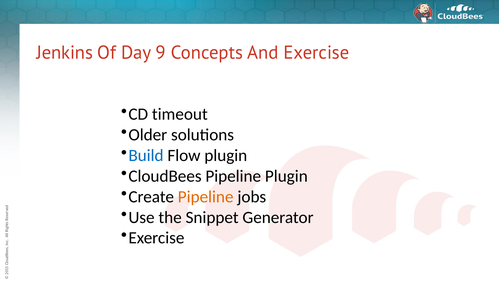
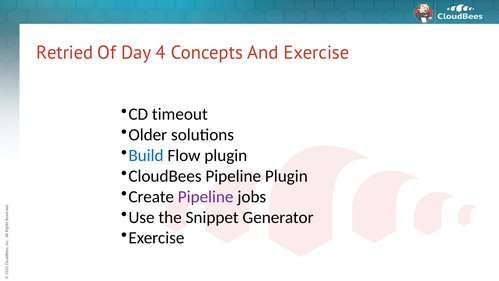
Jenkins: Jenkins -> Retried (65, 53)
9: 9 -> 4 (161, 53)
Pipeline colour: orange -> purple (206, 197)
